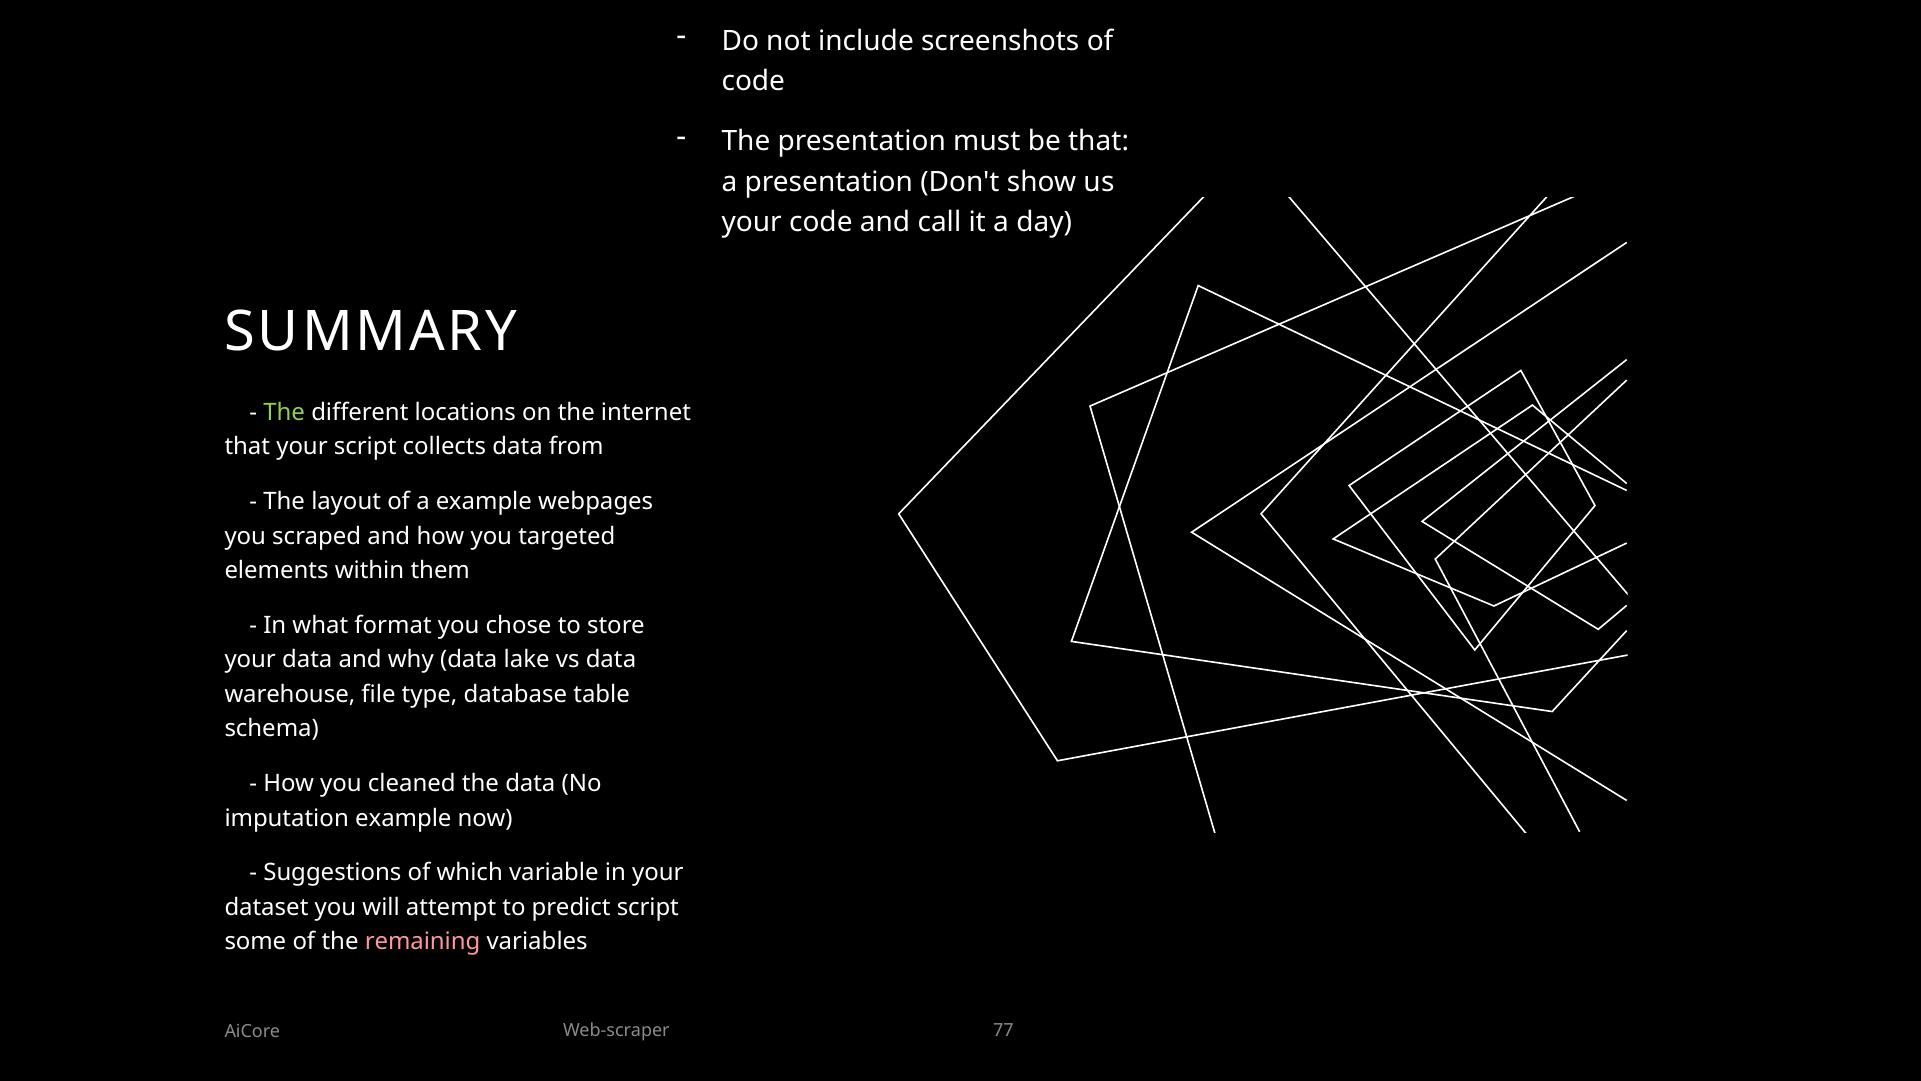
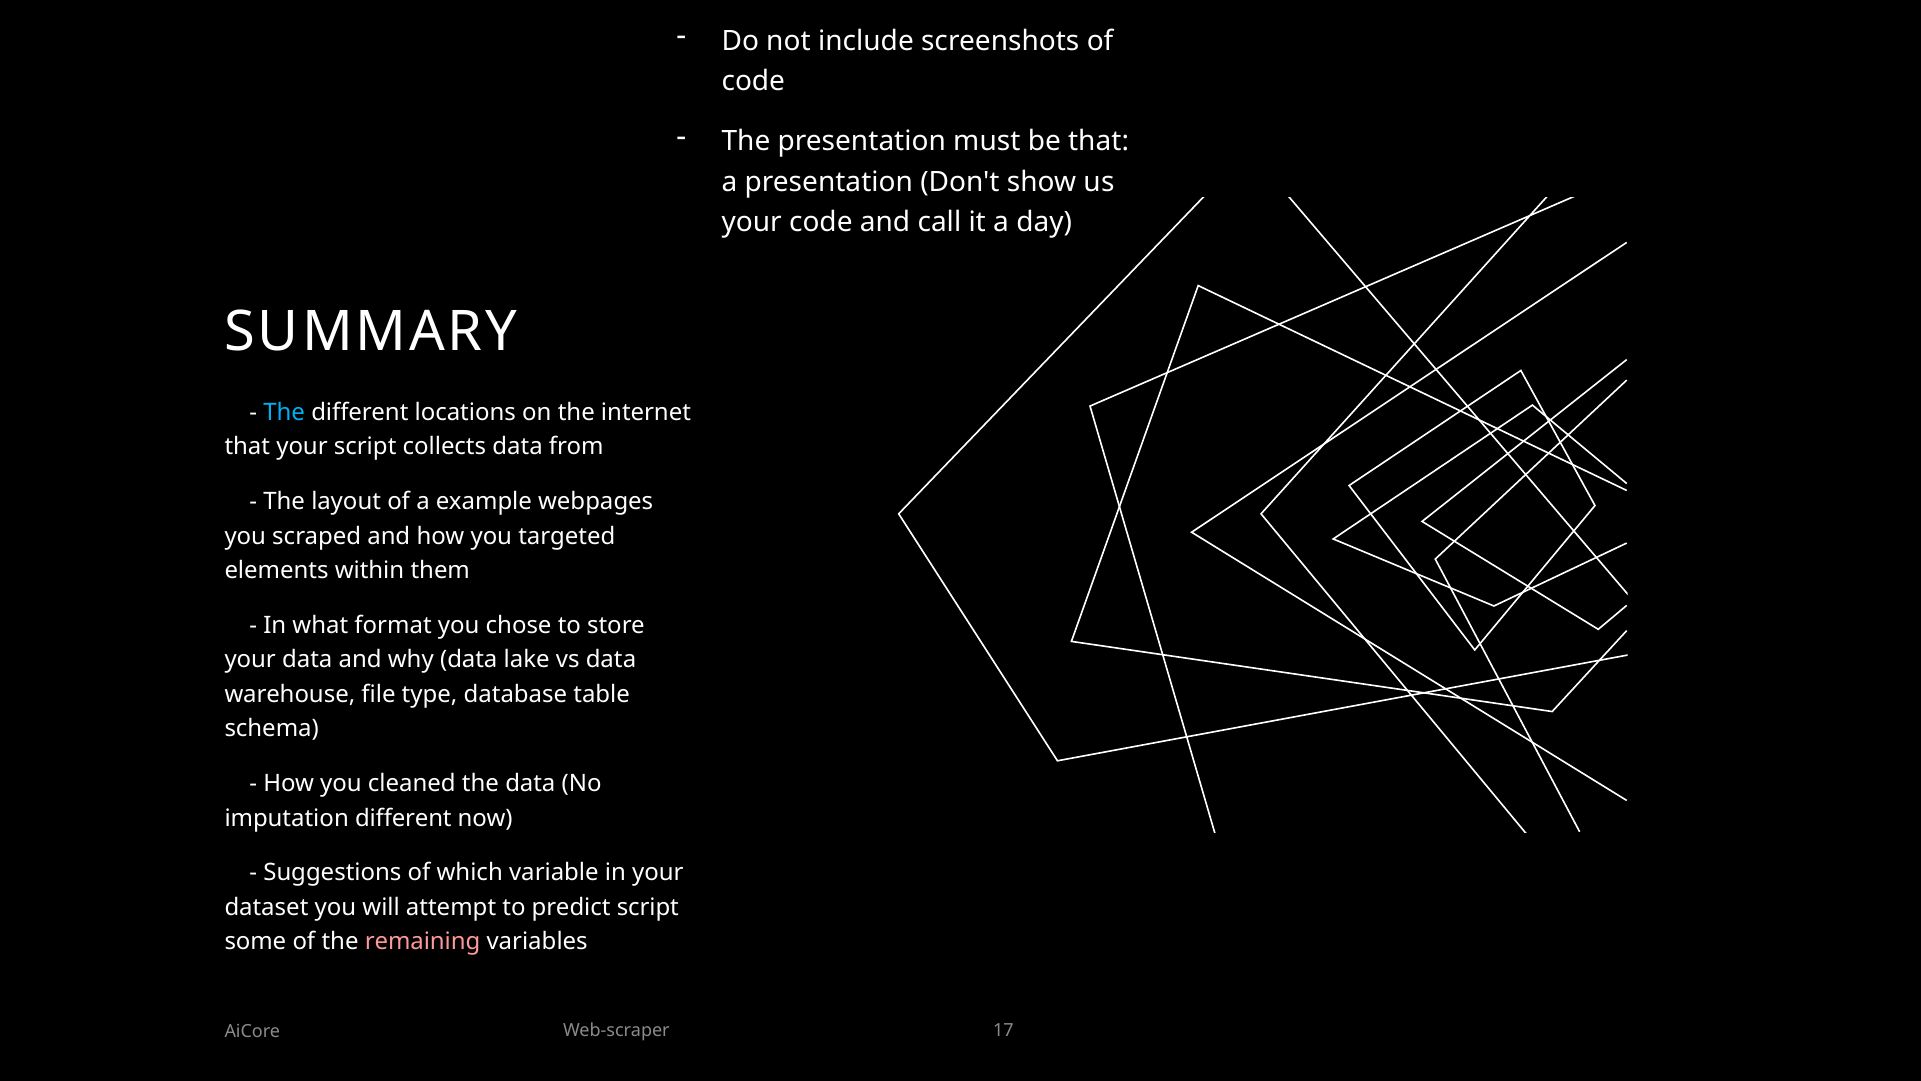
The colour: light green -> light blue (284, 412)
imputation example: example -> different (403, 818)
77: 77 -> 17 (1003, 1030)
